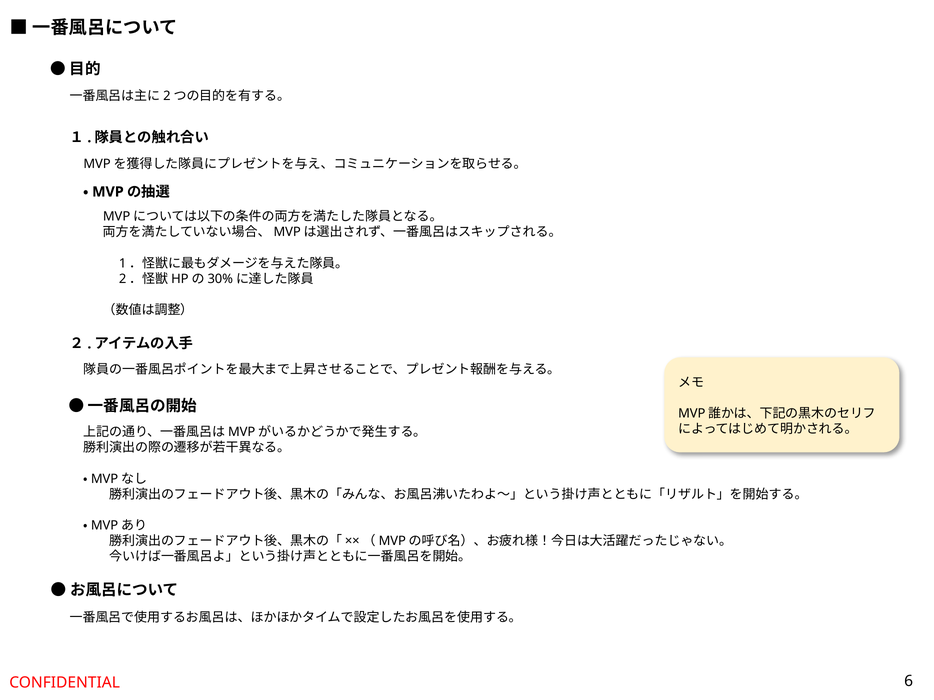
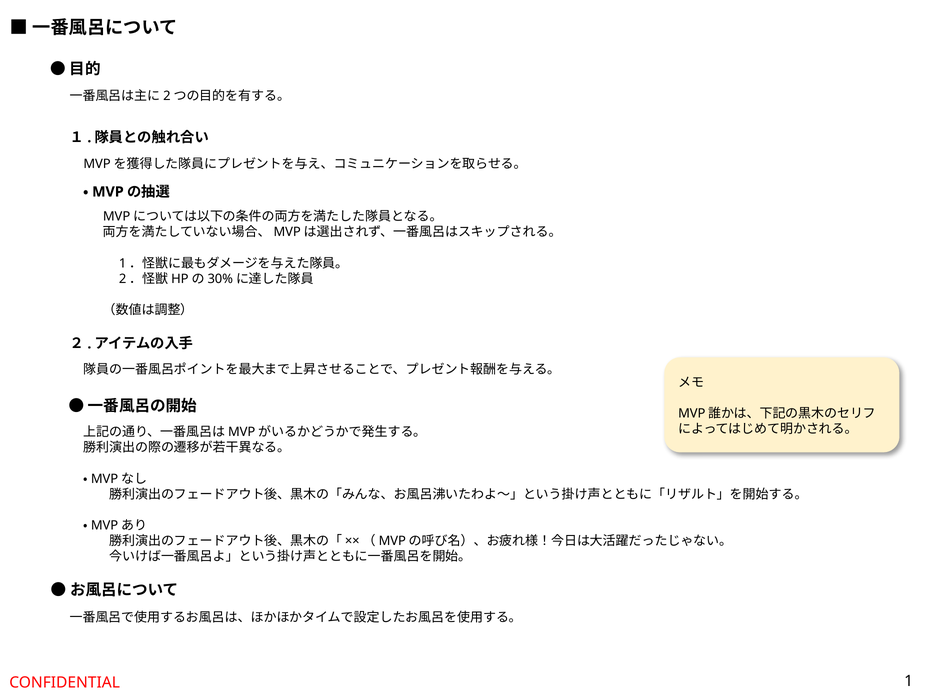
6: 6 -> 1 (909, 682)
